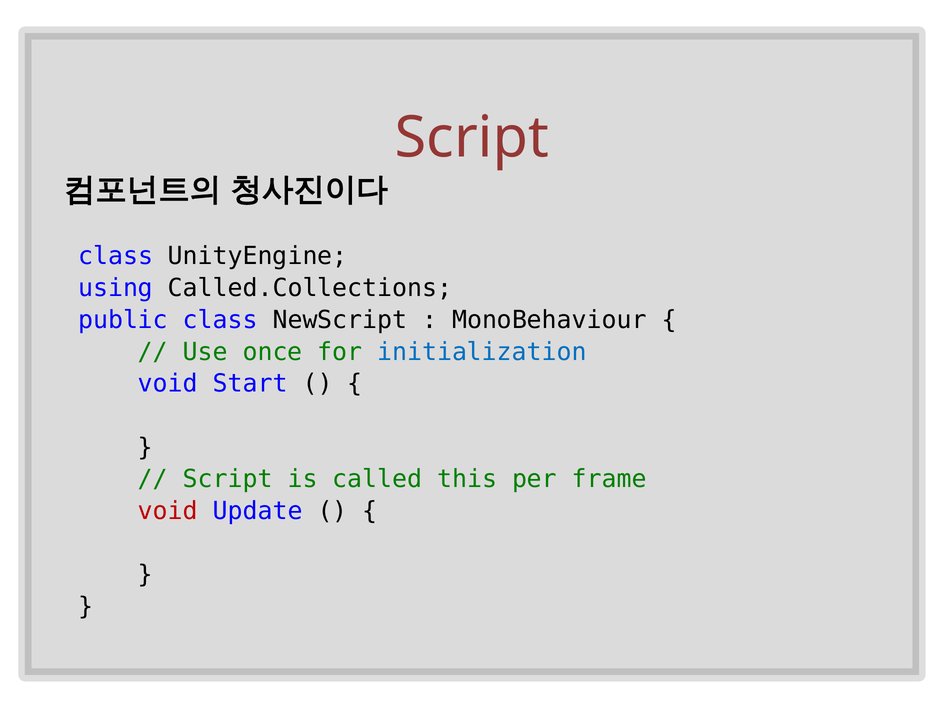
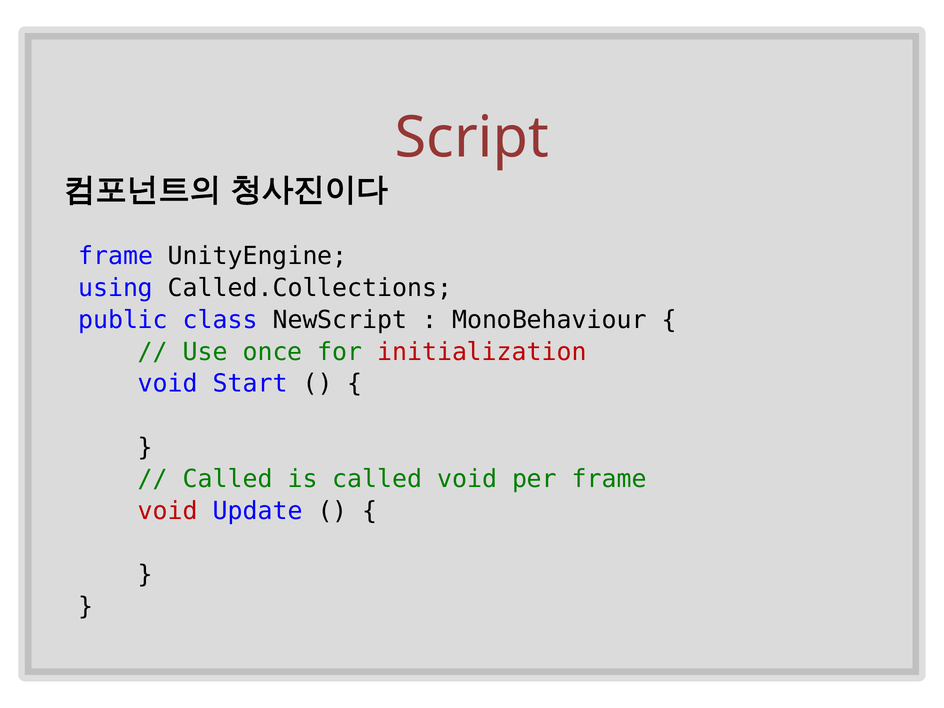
class: class -> frame (116, 256)
initialization colour: blue -> red (482, 352)
Script: Script -> Called (228, 479)
called this: this -> void (467, 479)
